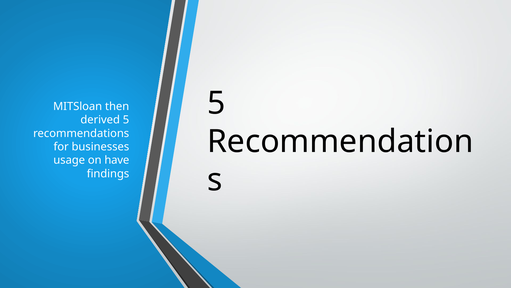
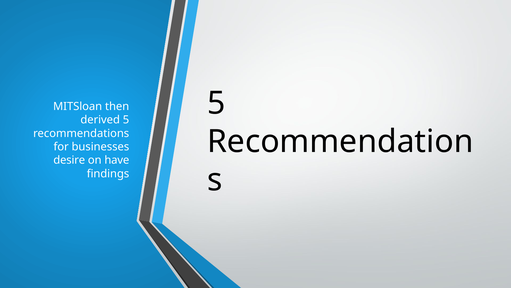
usage: usage -> desire (69, 160)
